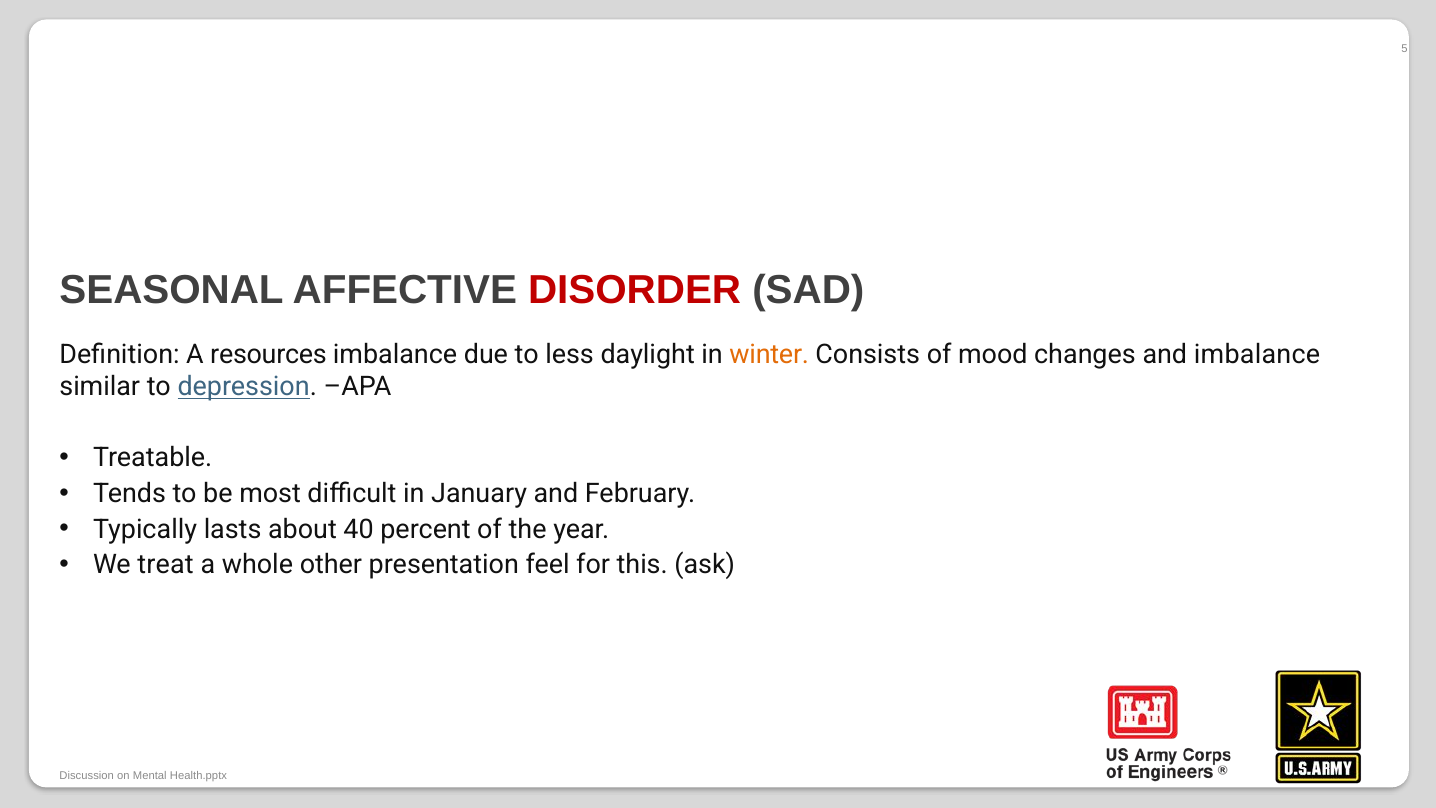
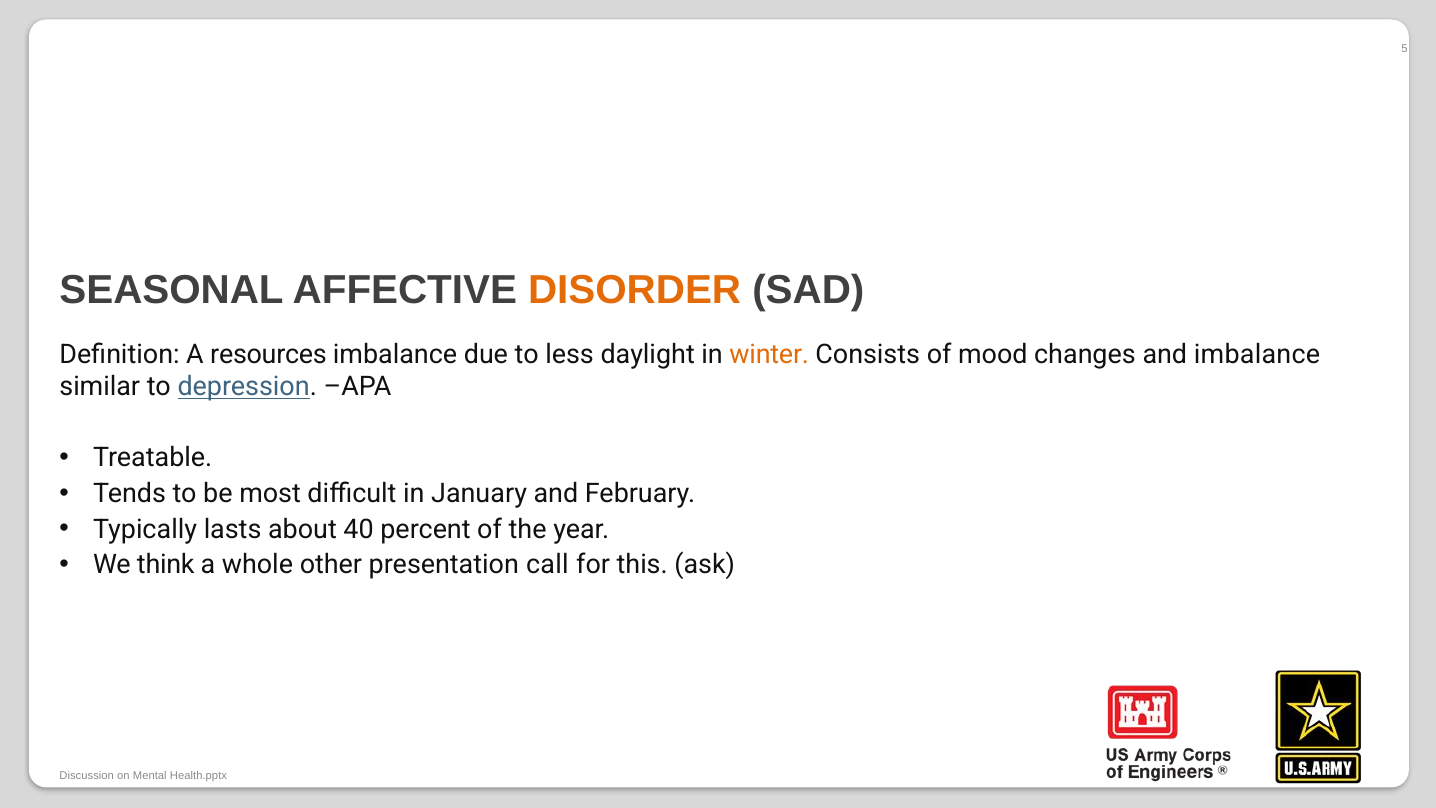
DISORDER colour: red -> orange (635, 290)
treat: treat -> think (166, 565)
feel: feel -> call (547, 565)
